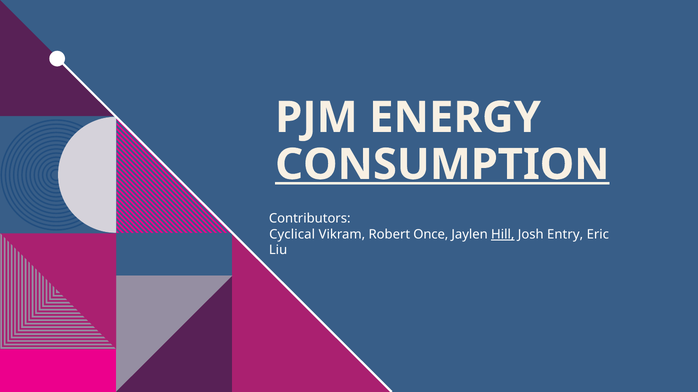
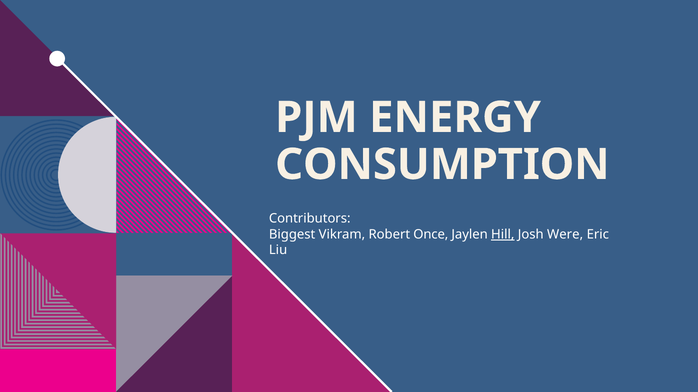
CONSUMPTION underline: present -> none (442, 165)
Cyclical: Cyclical -> Biggest (292, 235)
Entry: Entry -> Were (565, 235)
